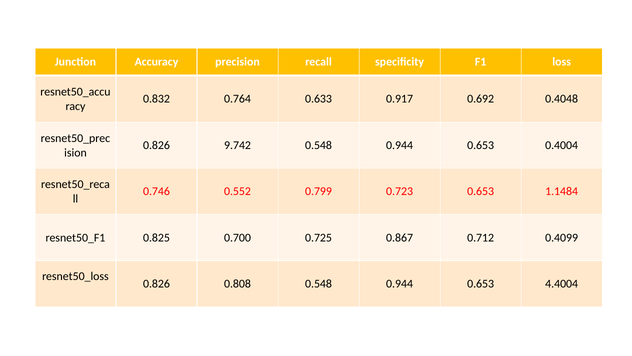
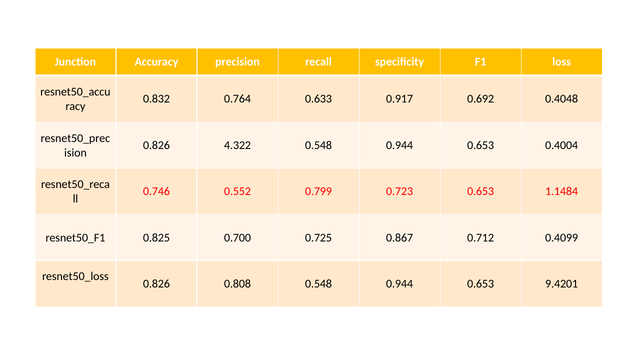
9.742: 9.742 -> 4.322 (238, 145)
4.4004: 4.4004 -> 9.4201 (562, 283)
